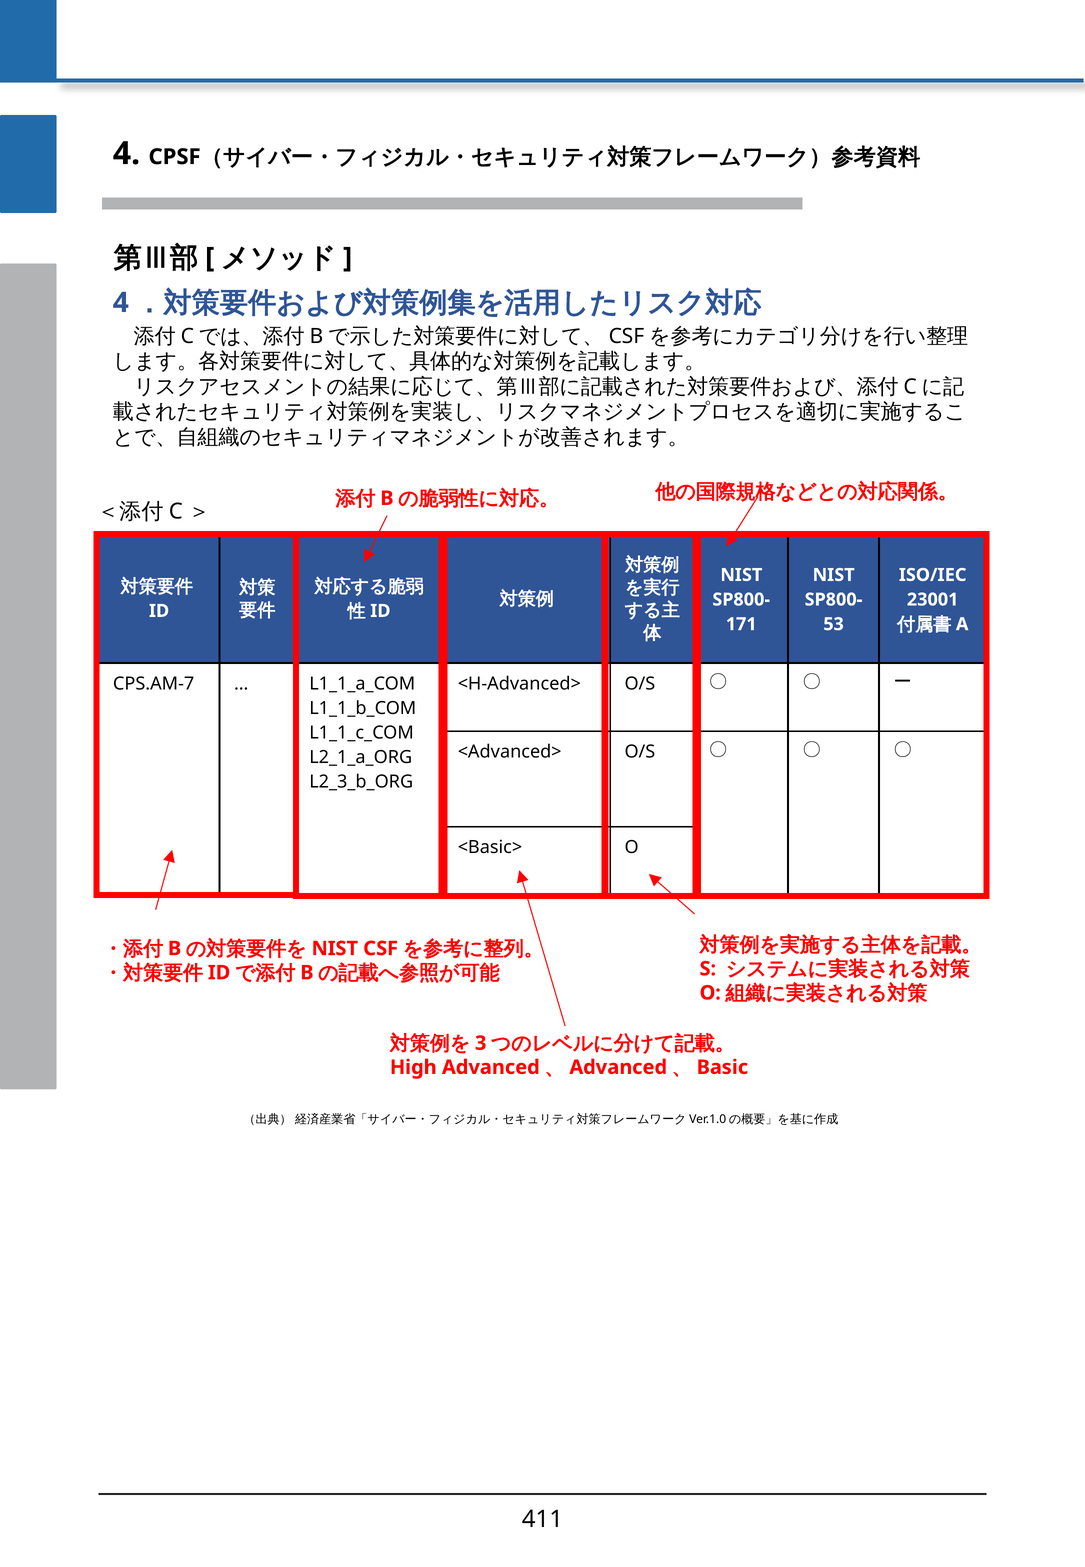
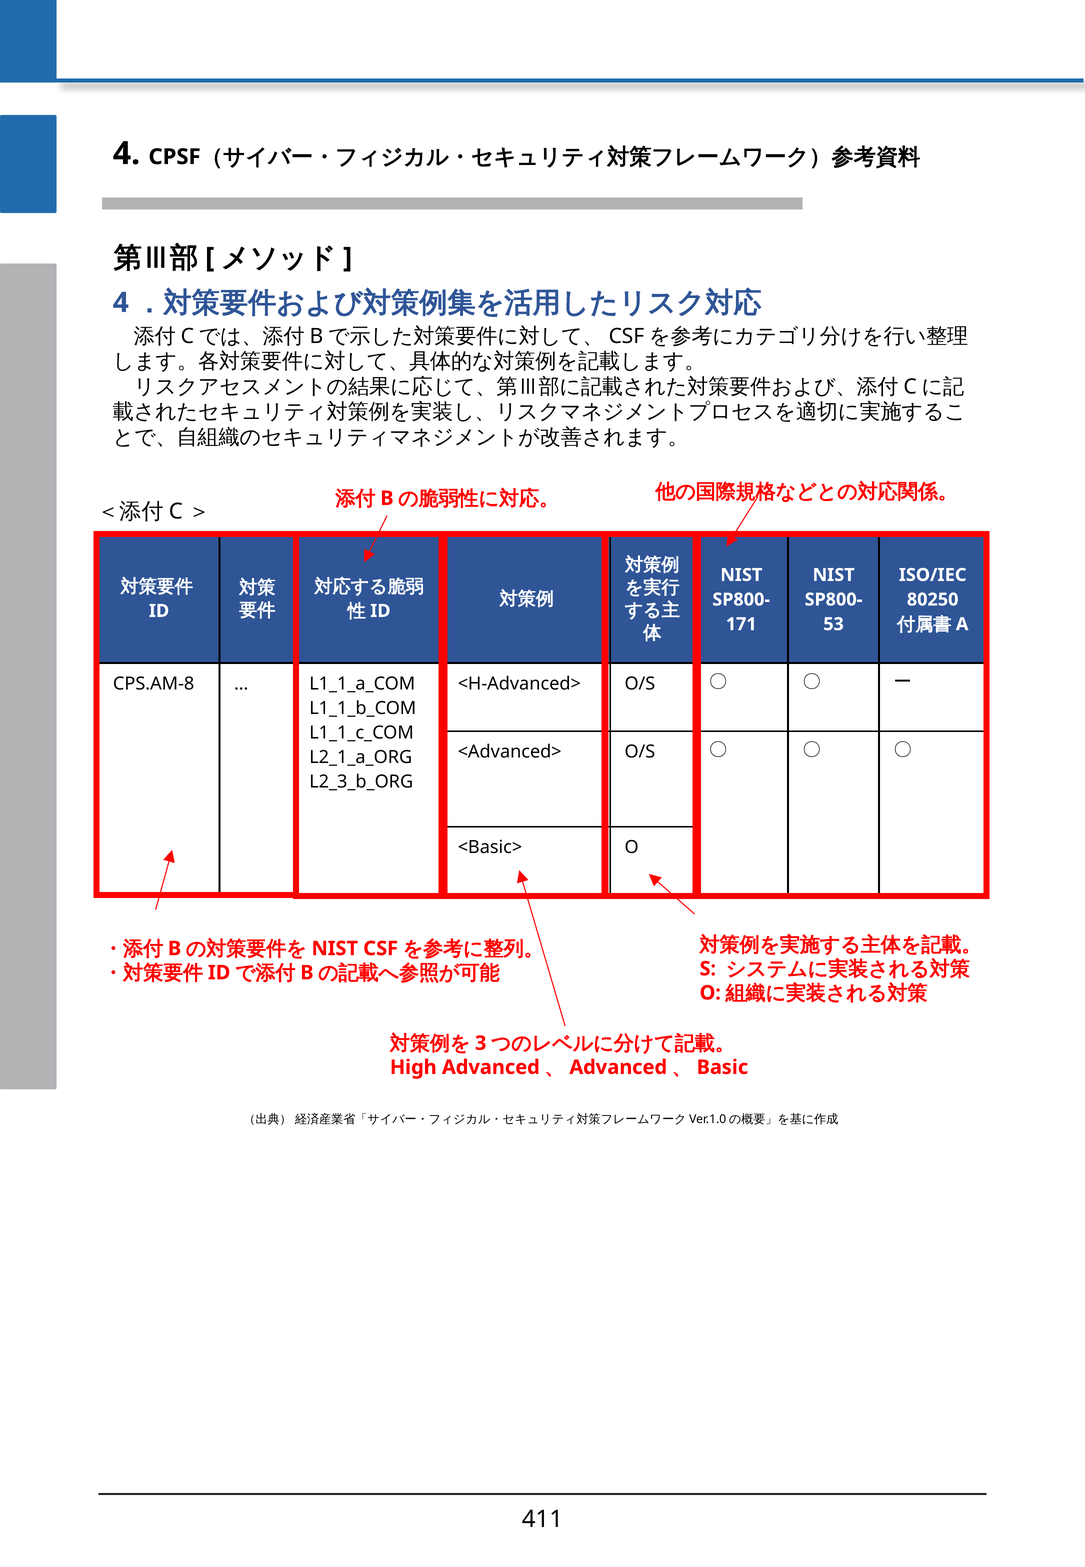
23001: 23001 -> 80250 (933, 600)
CPS.AM-7: CPS.AM-7 -> CPS.AM-8 (154, 684)
